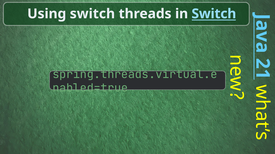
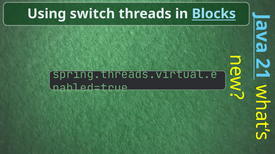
in Switch: Switch -> Blocks (214, 14)
